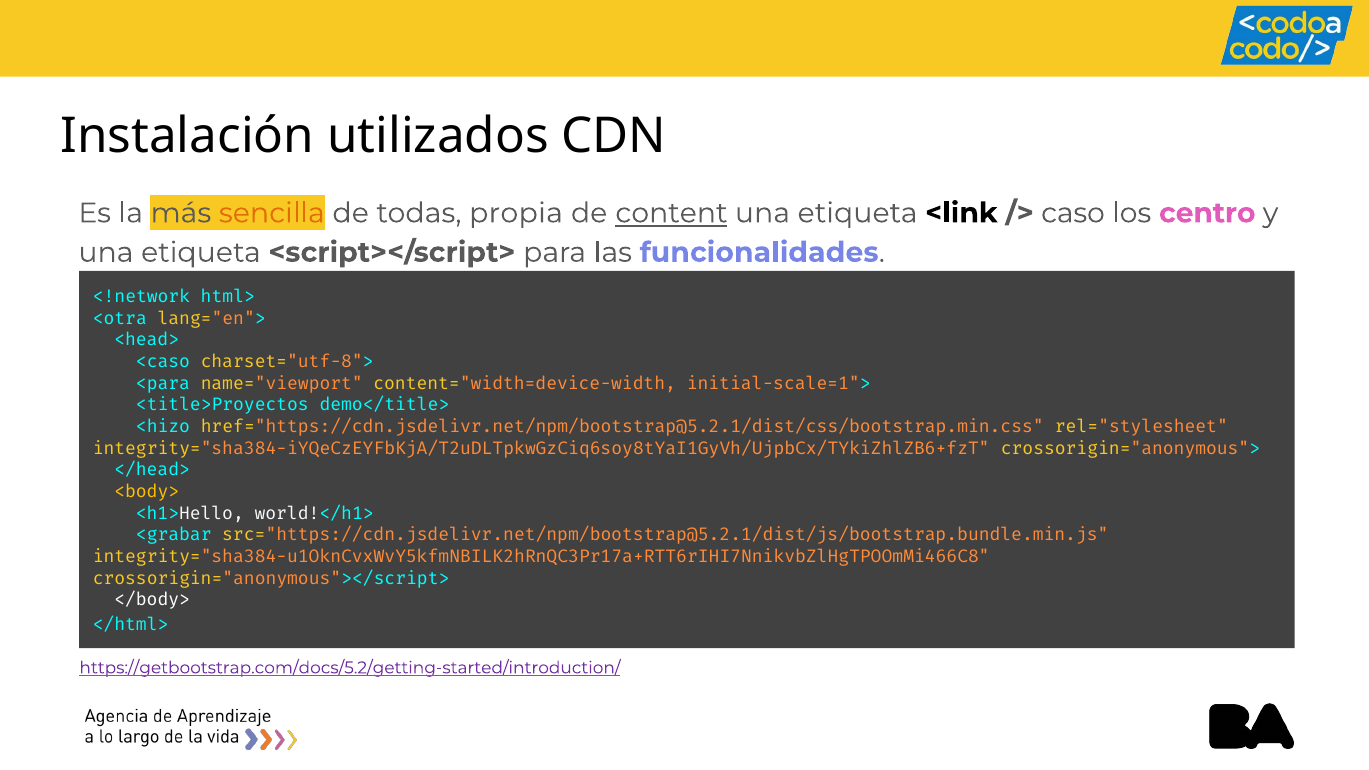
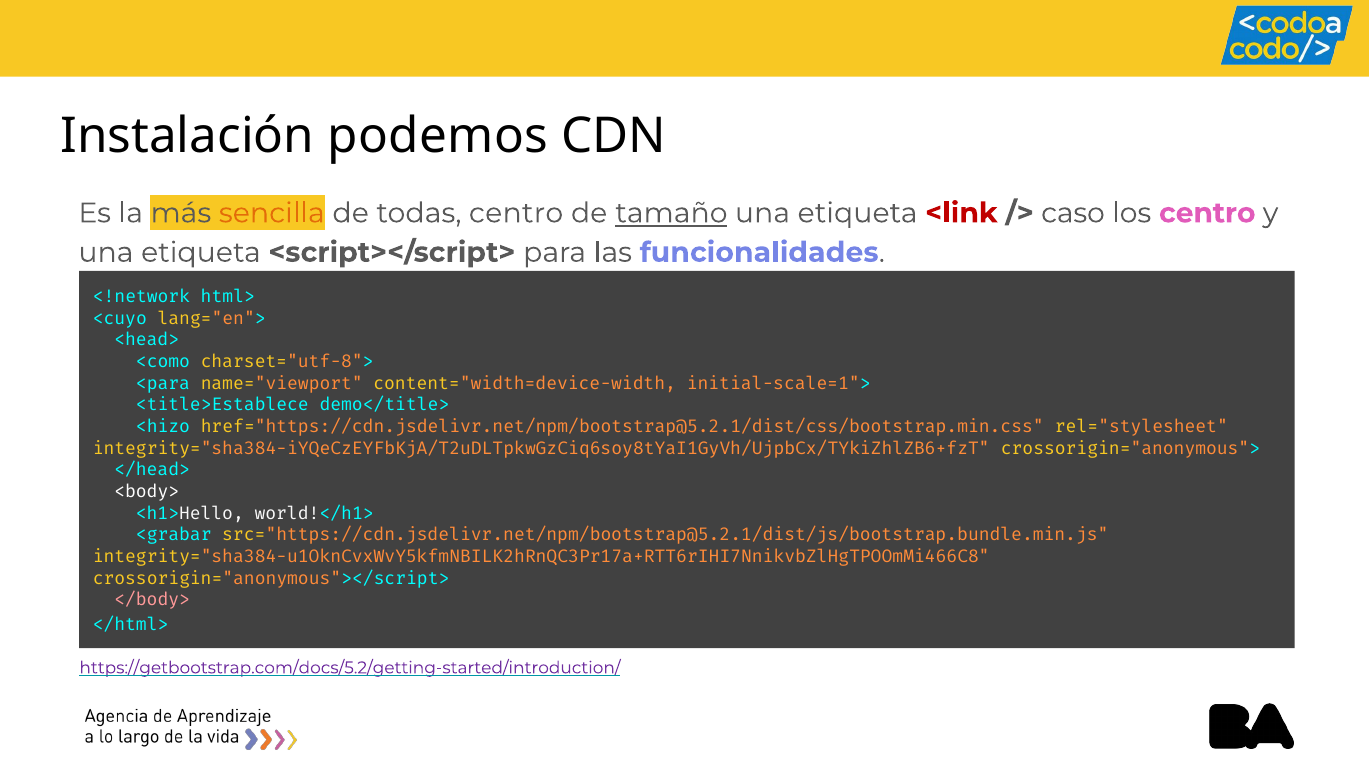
utilizados: utilizados -> podemos (438, 136)
todas propia: propia -> centro (516, 213)
content: content -> tamaño (671, 213)
<link colour: black -> red (961, 213)
<otra: <otra -> <cuyo (120, 318)
<caso: <caso -> <como (163, 362)
<title>Proyectos: <title>Proyectos -> <title>Establece (222, 405)
<body> colour: yellow -> white (147, 492)
</body> colour: white -> pink (152, 600)
